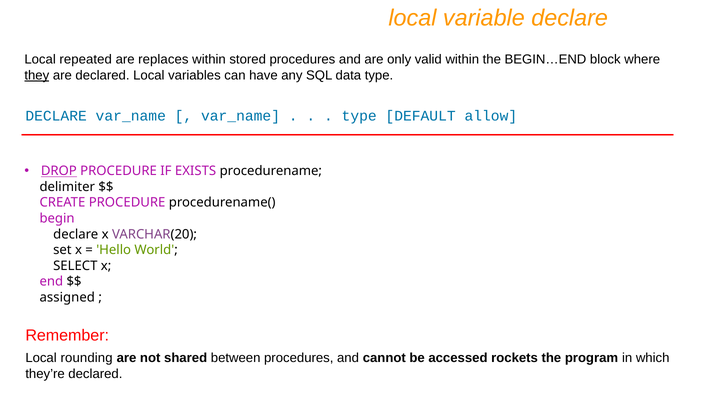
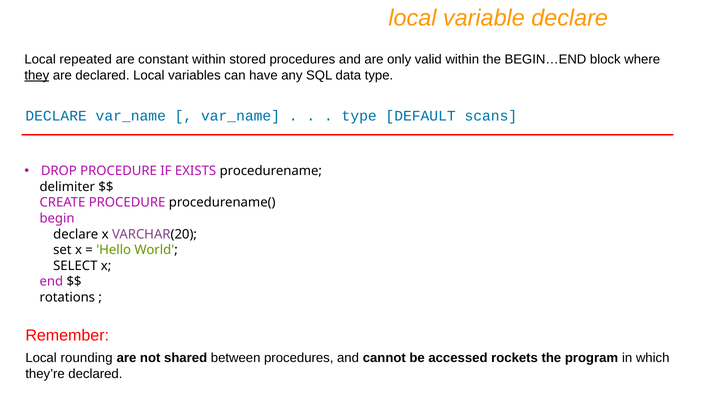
replaces: replaces -> constant (163, 60)
allow: allow -> scans (491, 116)
DROP underline: present -> none (59, 171)
assigned: assigned -> rotations (67, 297)
